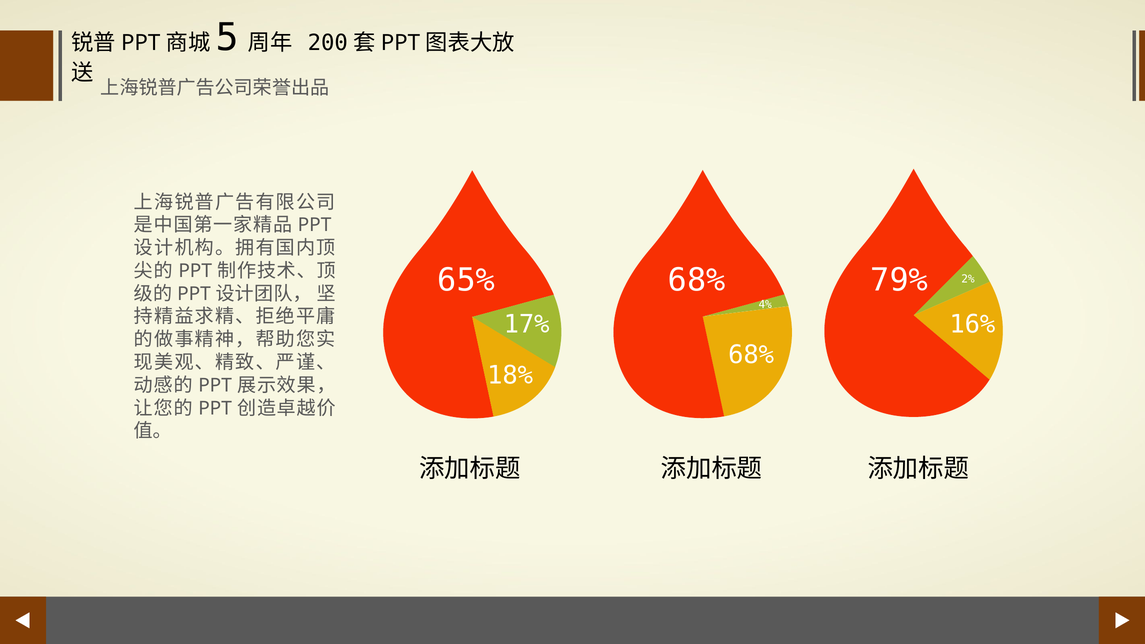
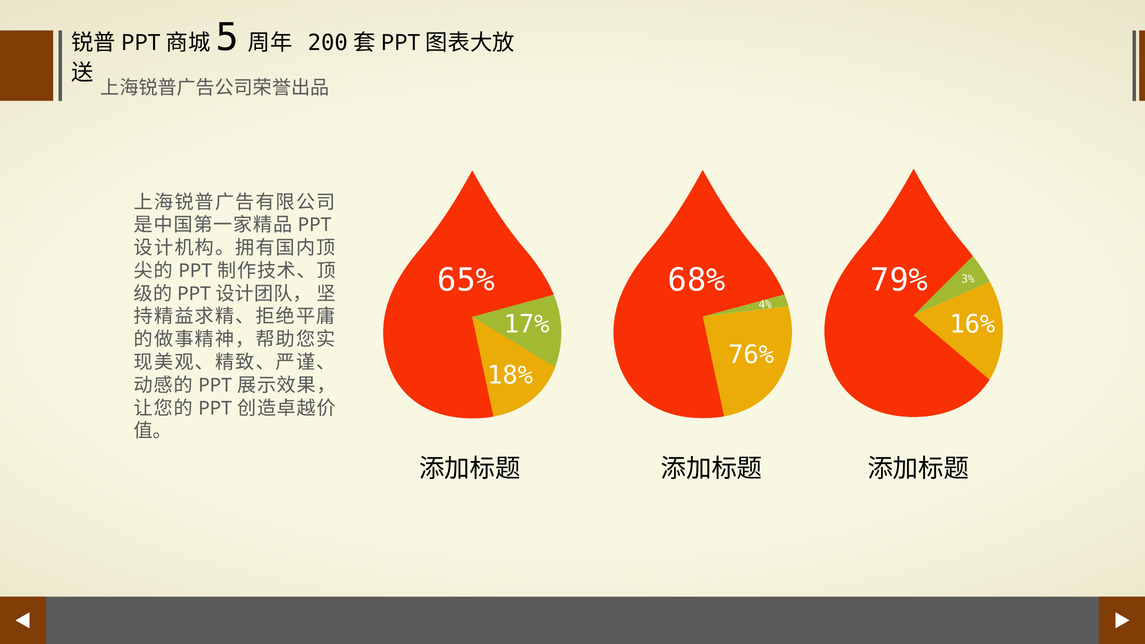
2%: 2% -> 3% (968, 279)
68%: 68% -> 76% (751, 355)
